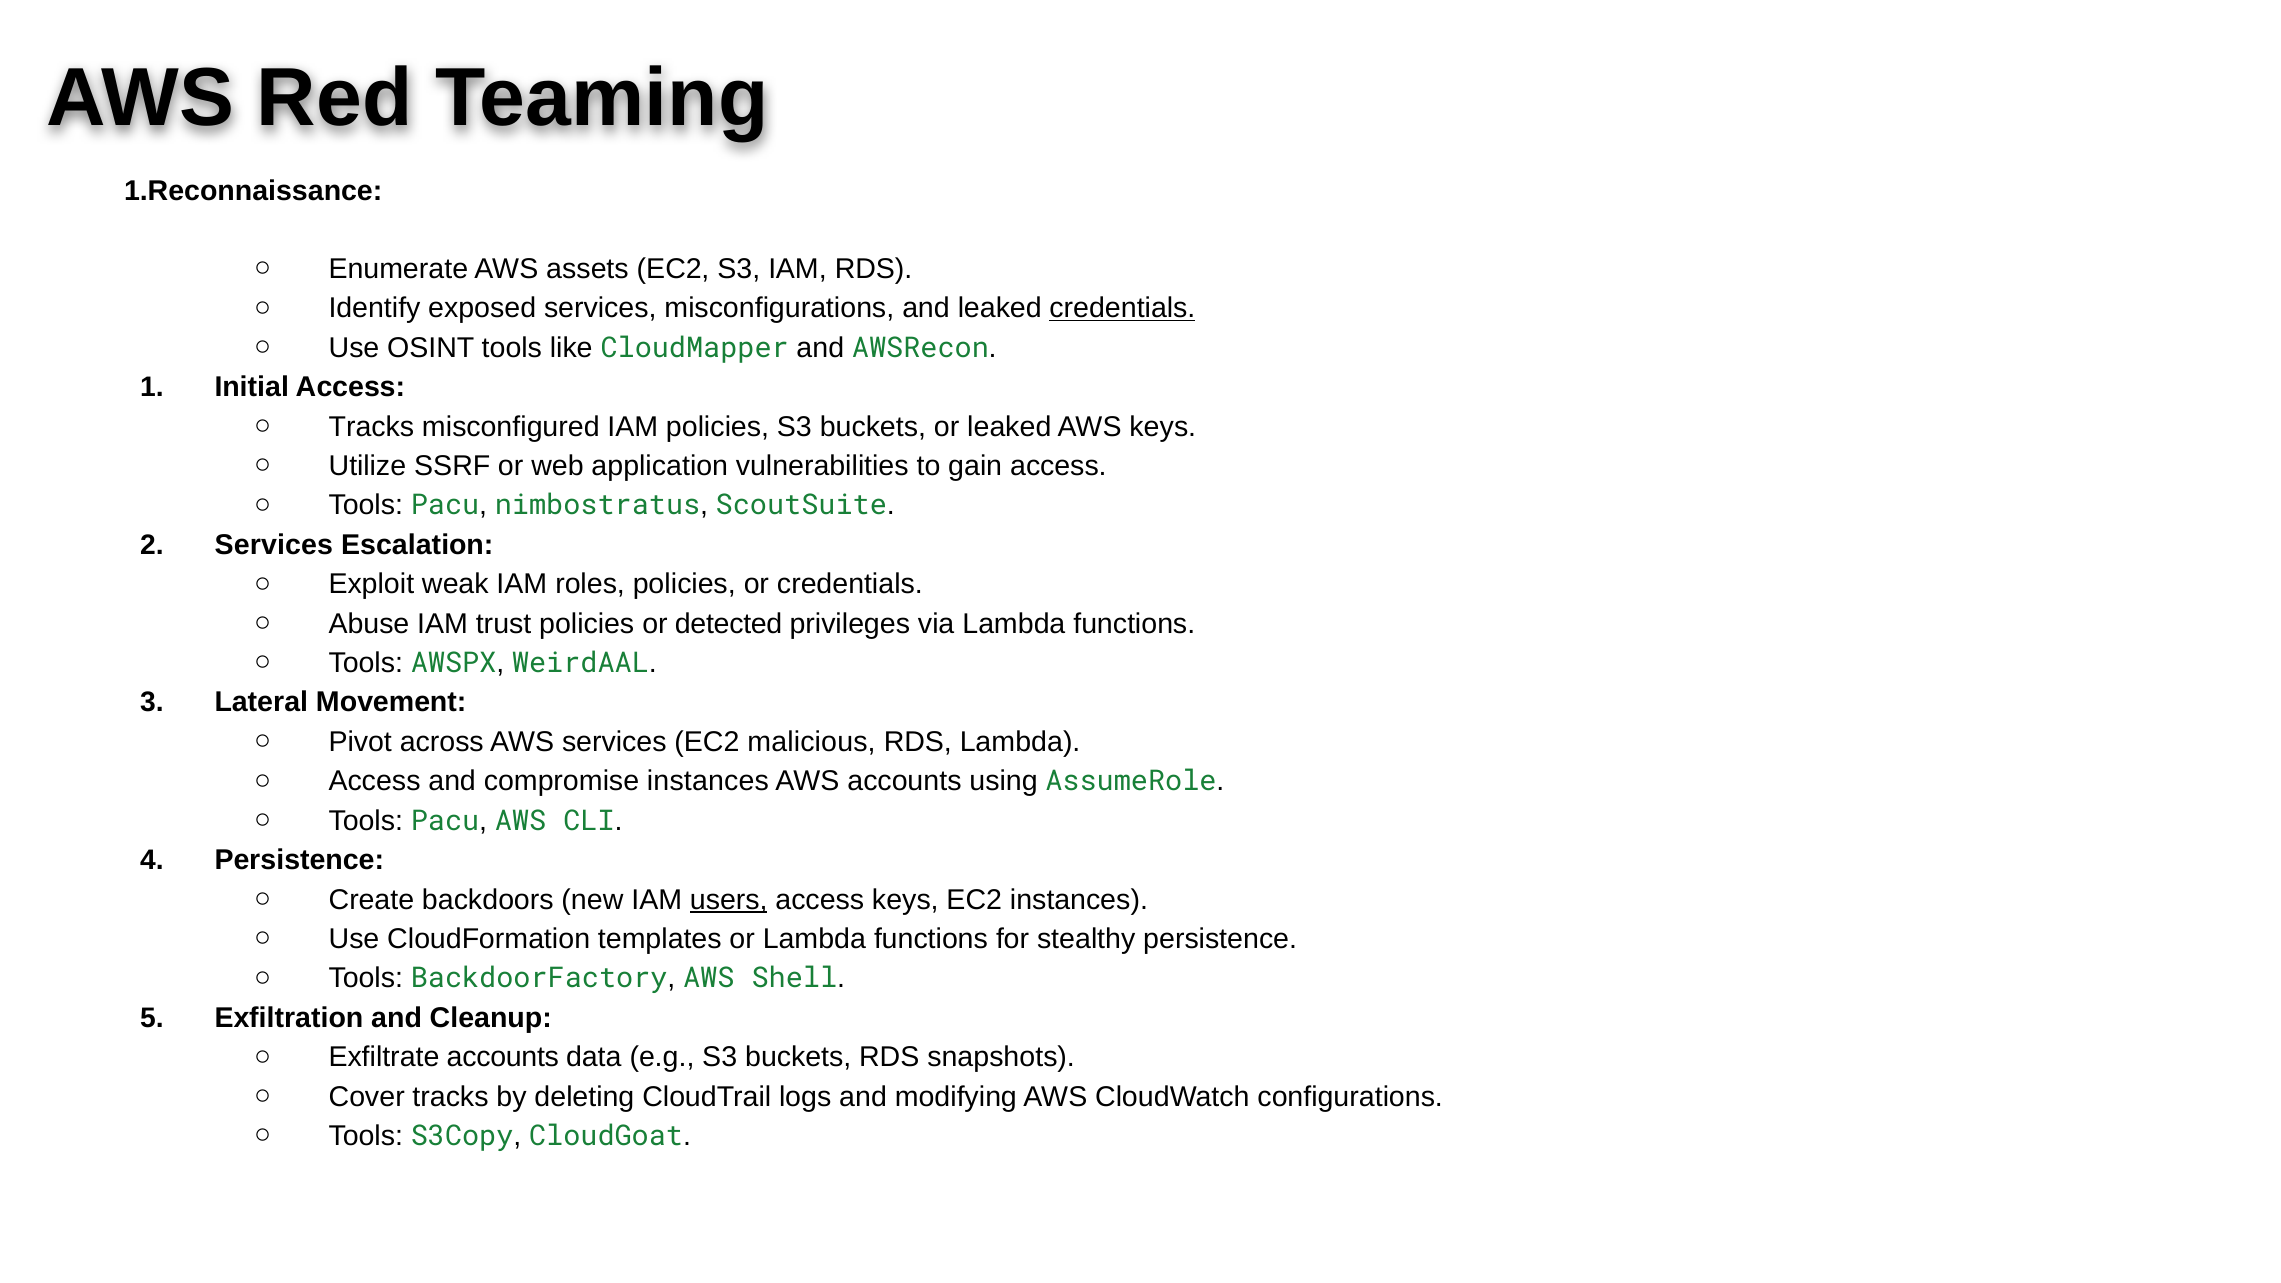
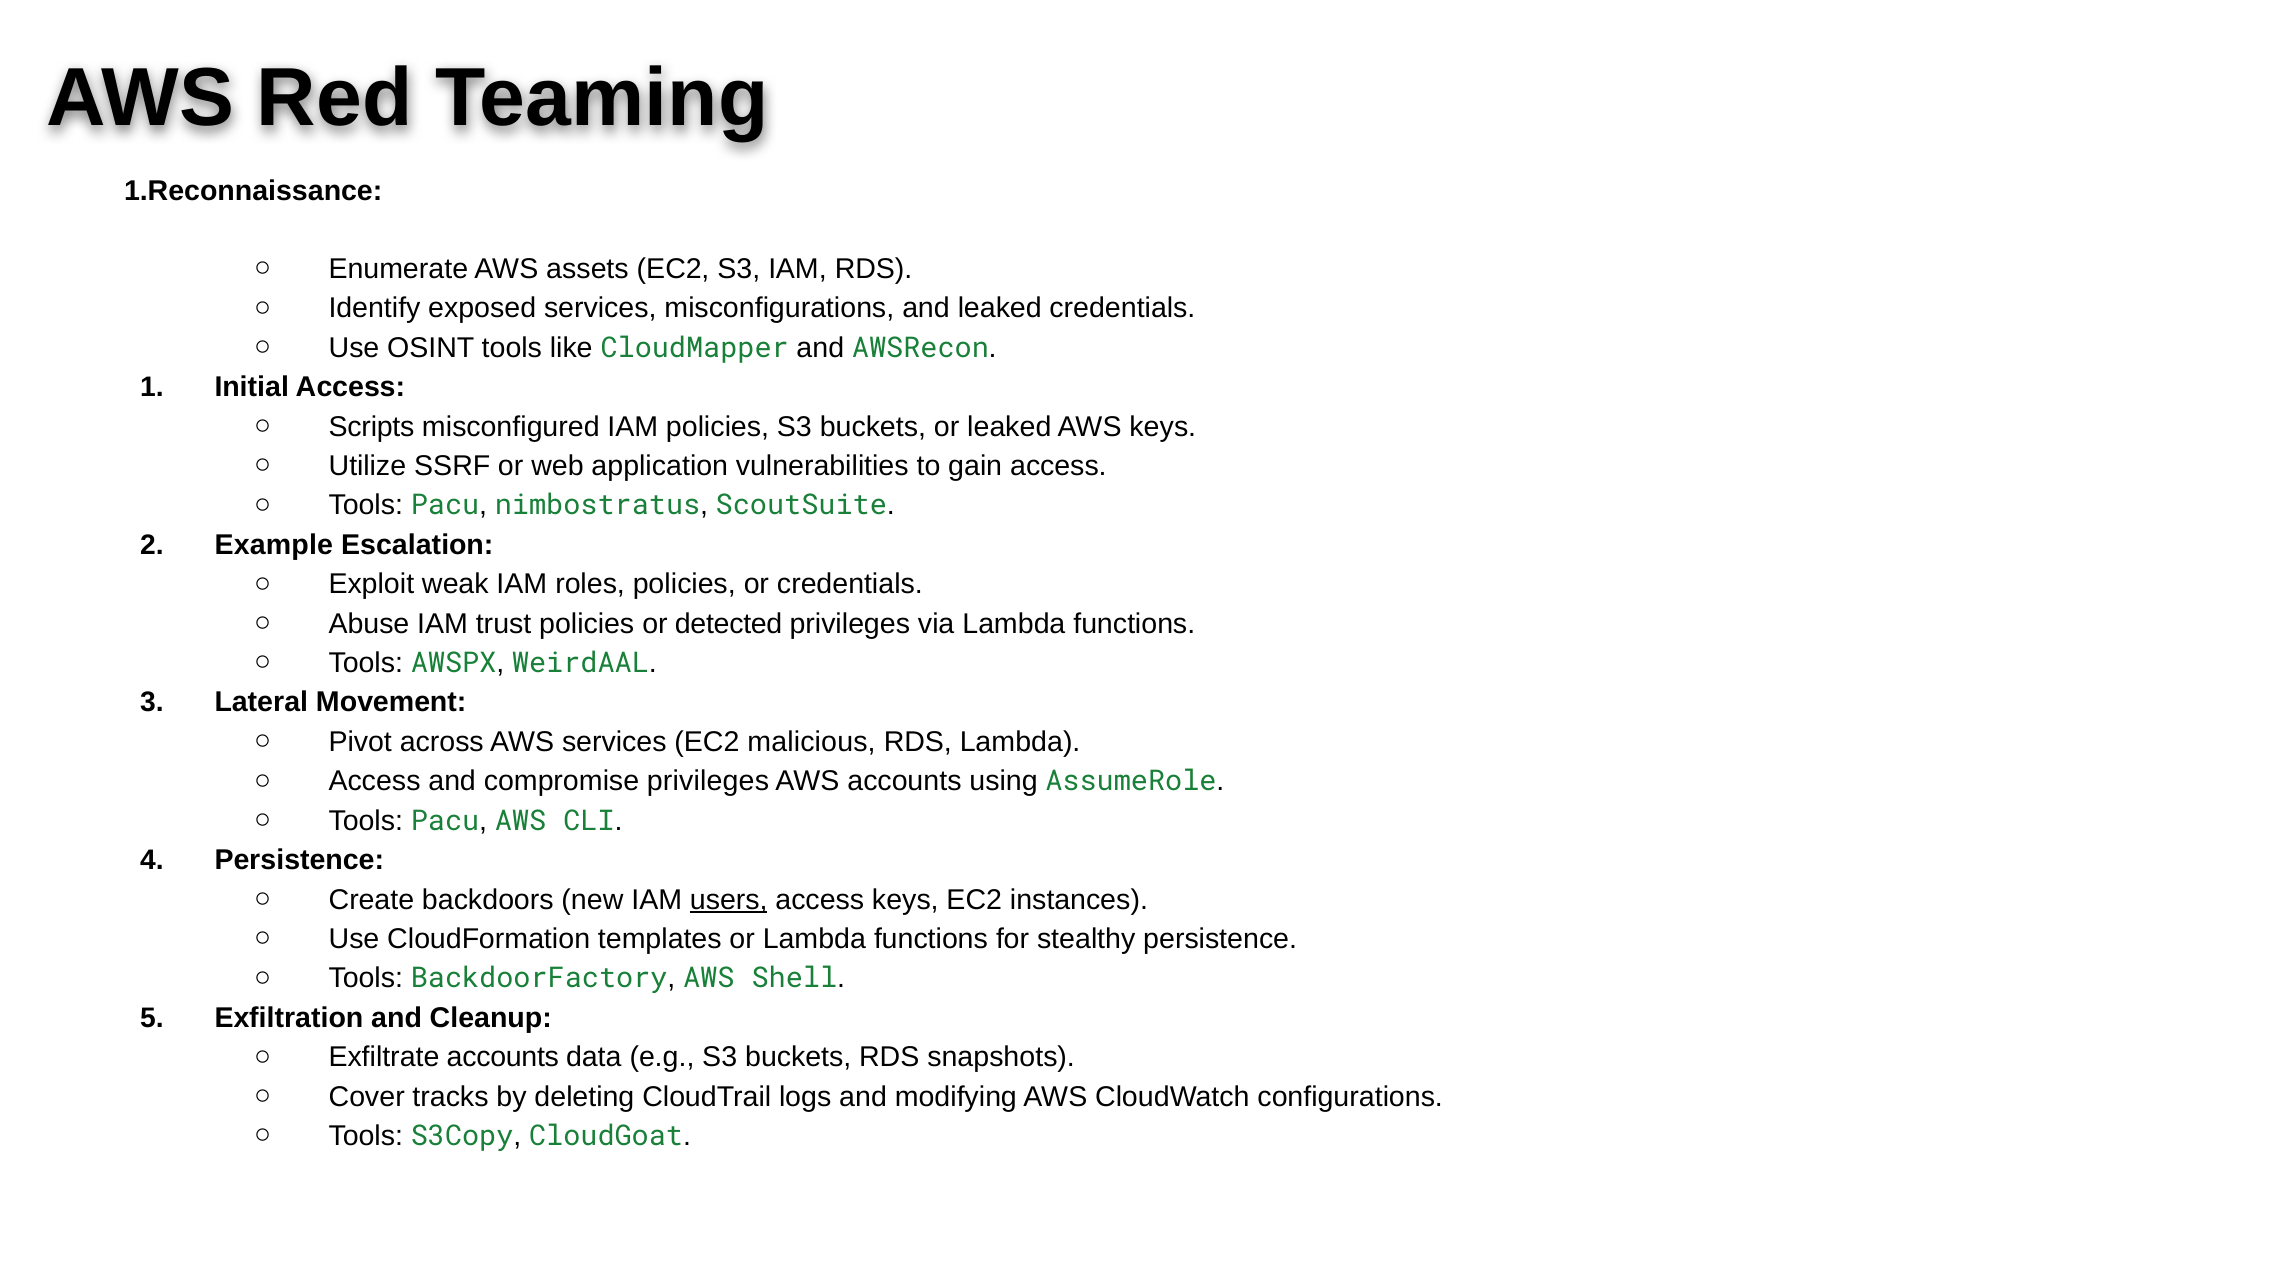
credentials underline: present -> none (1122, 308)
Tracks: Tracks -> Scripts (372, 427)
Services: Services -> Example (274, 545)
compromise instances: instances -> privileges (708, 781)
